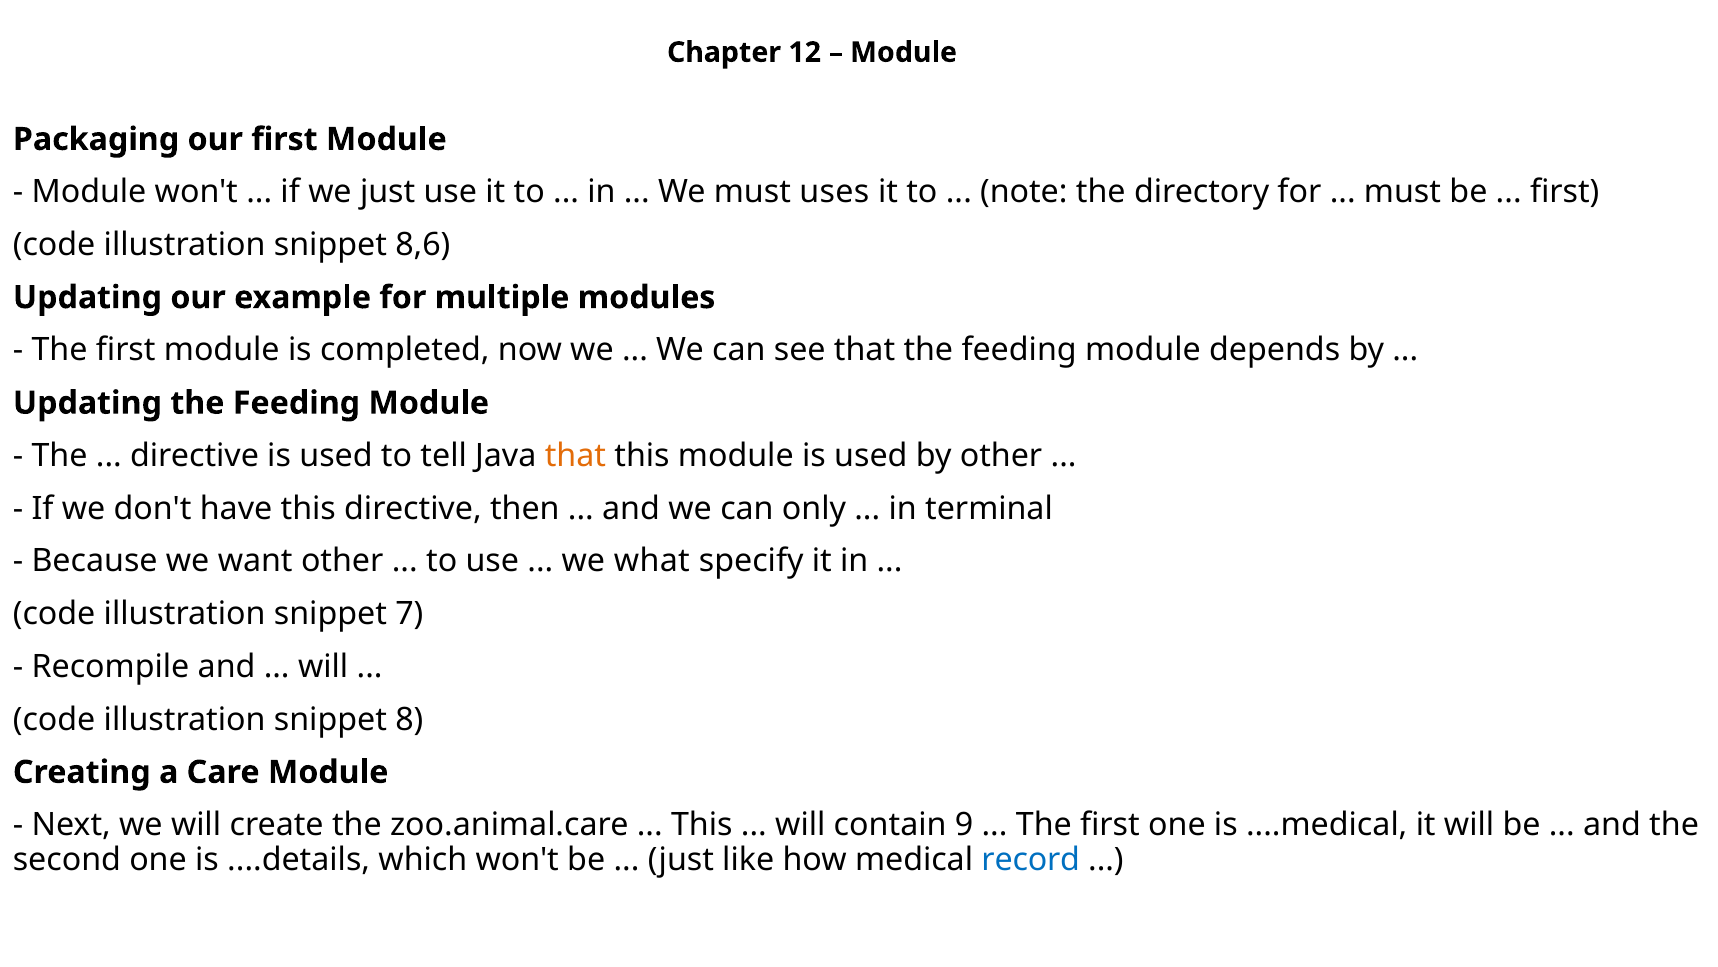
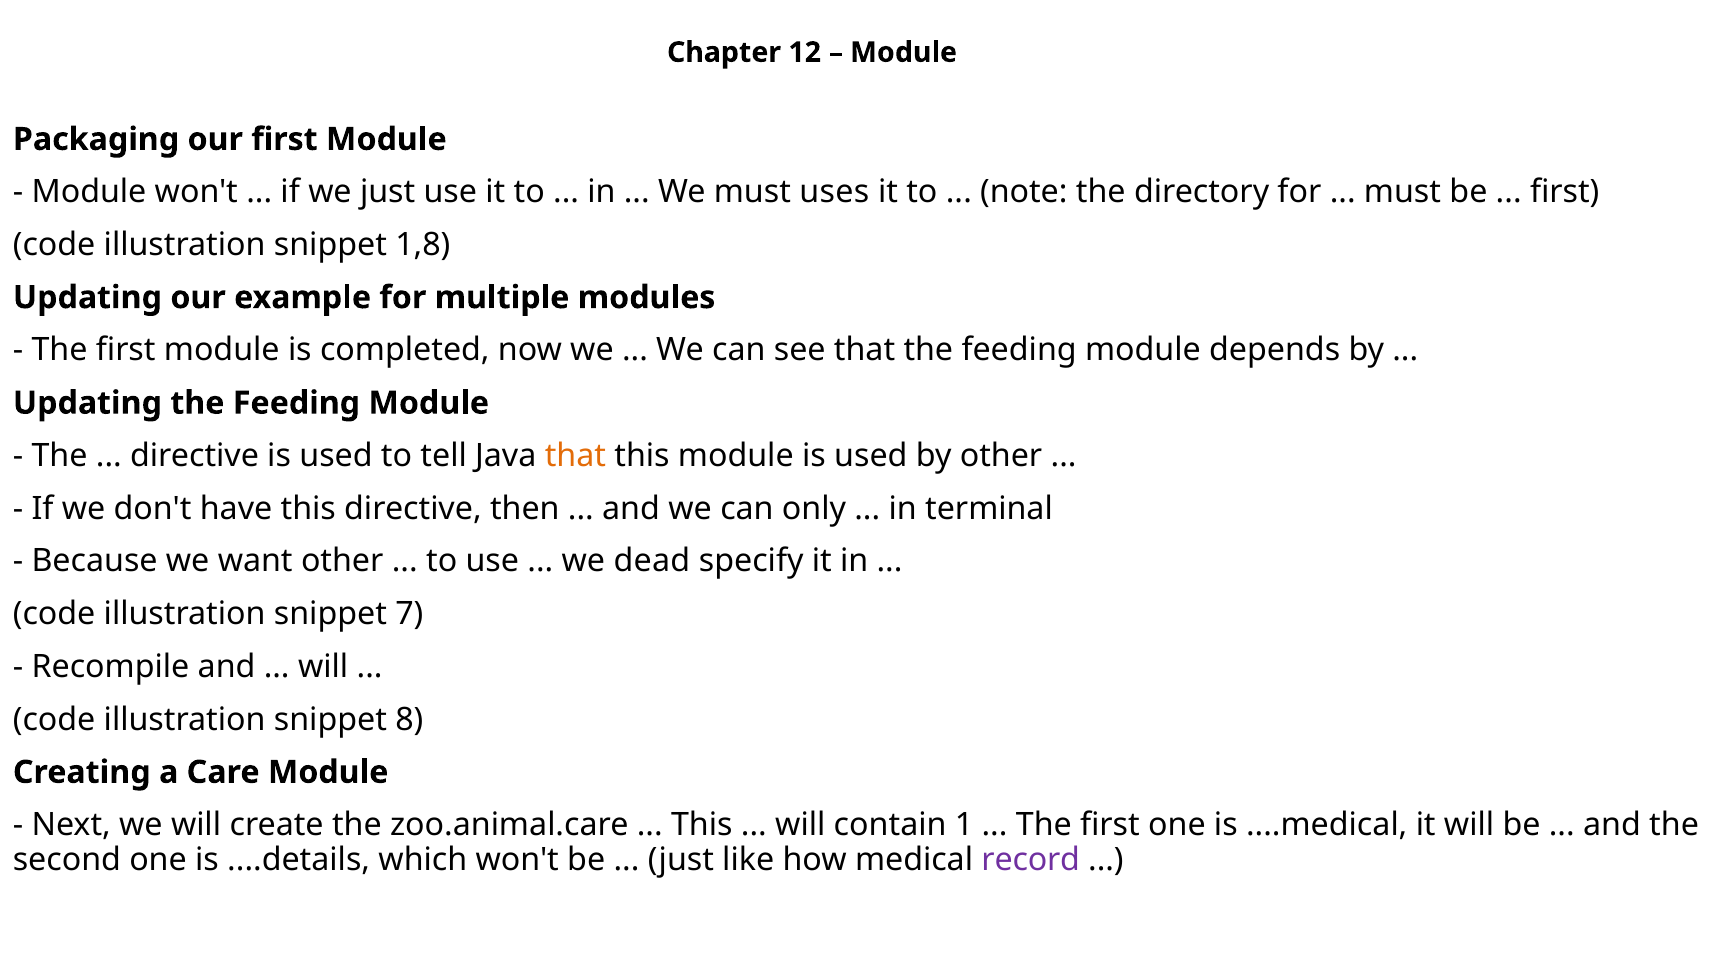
8,6: 8,6 -> 1,8 (423, 245)
what: what -> dead (652, 561)
9: 9 -> 1 (964, 824)
record colour: blue -> purple (1031, 859)
